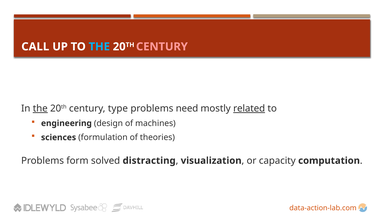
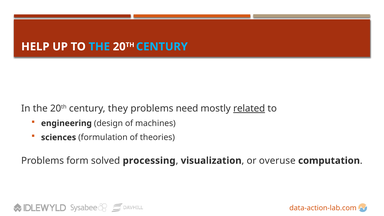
CALL: CALL -> HELP (35, 47)
CENTURY colour: pink -> light blue (162, 47)
the underline: present -> none (40, 108)
type: type -> they (118, 108)
distracting: distracting -> processing (149, 161)
capacity: capacity -> overuse (277, 161)
